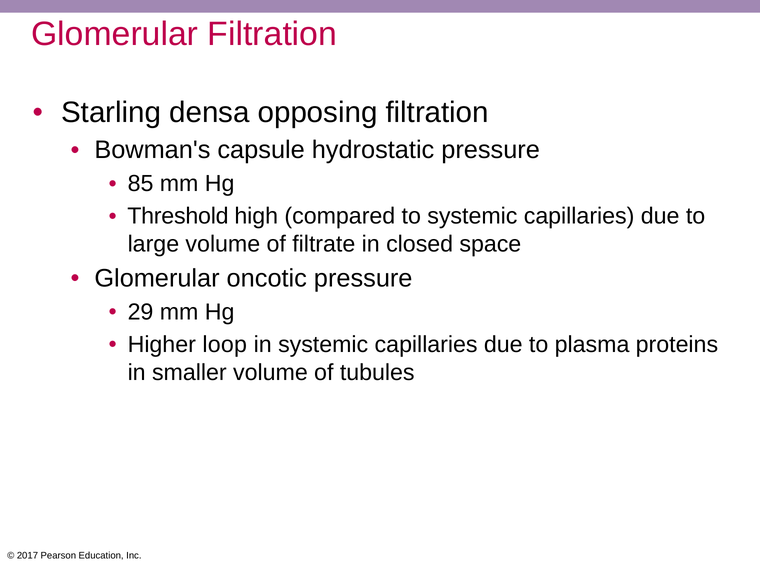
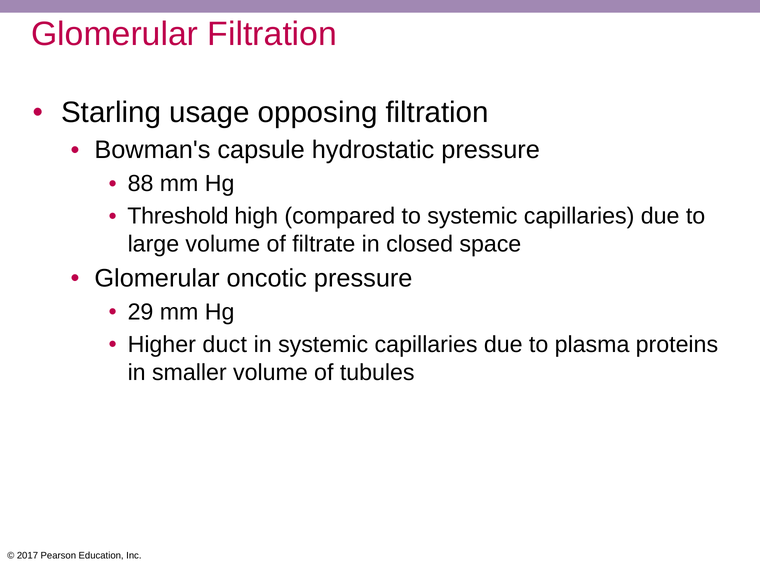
densa: densa -> usage (209, 112)
85: 85 -> 88 (141, 184)
loop: loop -> duct (225, 345)
